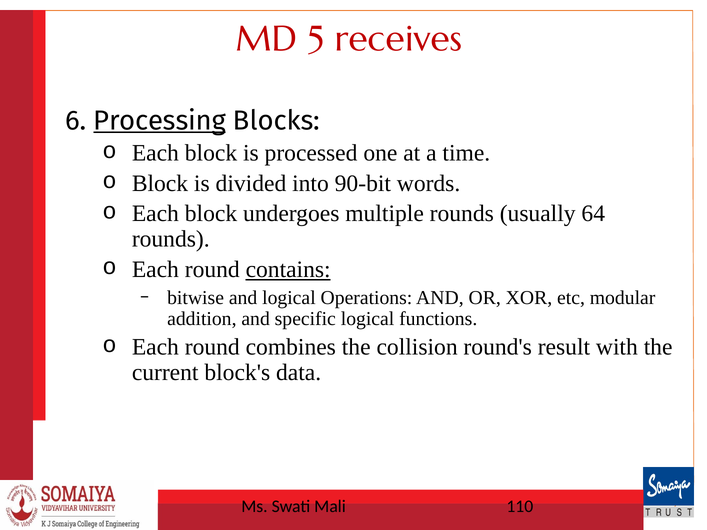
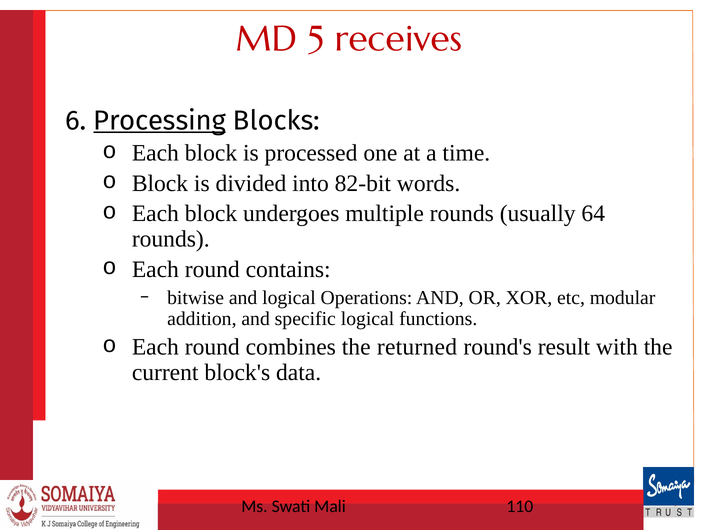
90-bit: 90-bit -> 82-bit (363, 183)
contains underline: present -> none (288, 270)
collision: collision -> returned (417, 347)
